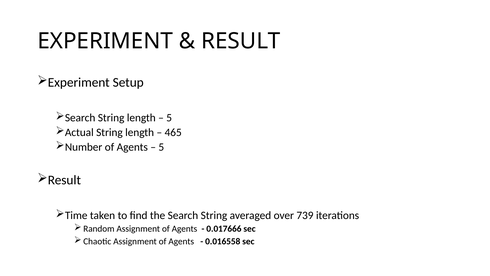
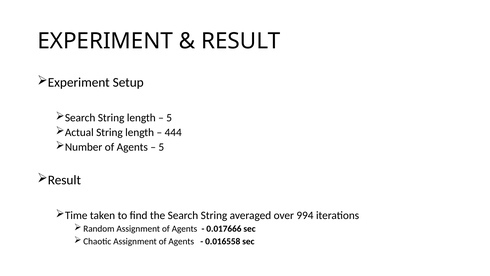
465: 465 -> 444 (173, 132)
739: 739 -> 994 (305, 215)
